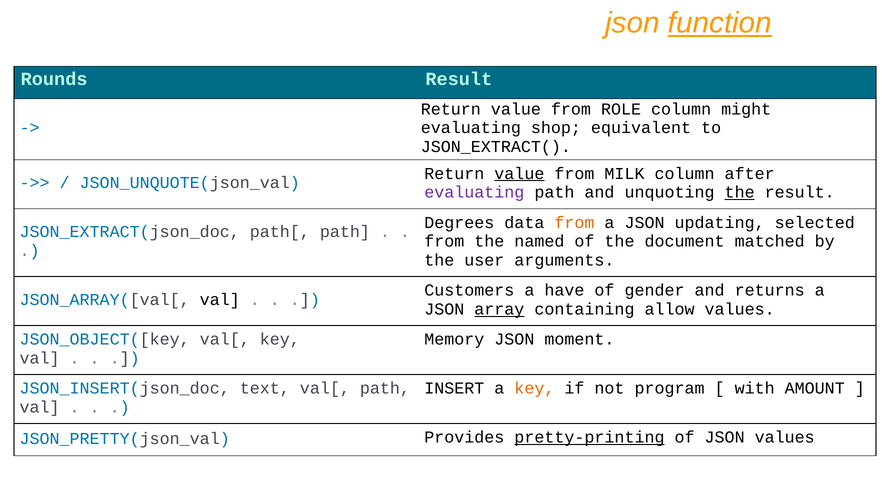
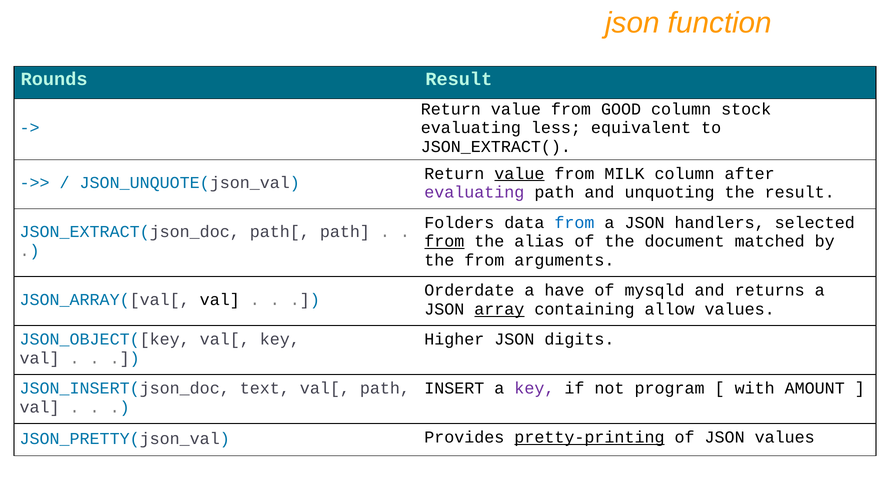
function underline: present -> none (720, 23)
ROLE: ROLE -> GOOD (621, 109)
might: might -> stock (746, 109)
shop: shop -> less (556, 128)
the underline: present -> none (740, 192)
Degrees: Degrees -> Folders (459, 222)
from colour: orange -> blue (574, 222)
updating: updating -> handlers (720, 222)
from underline: none -> present (444, 241)
named: named -> alias (539, 241)
the user: user -> from (484, 260)
Customers: Customers -> Orderdate (469, 290)
gender: gender -> mysqld (655, 290)
Memory: Memory -> Higher (454, 339)
moment: moment -> digits (579, 339)
key colour: orange -> purple (534, 388)
